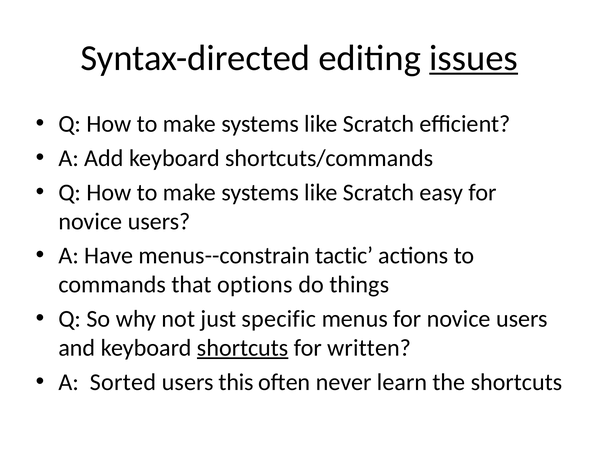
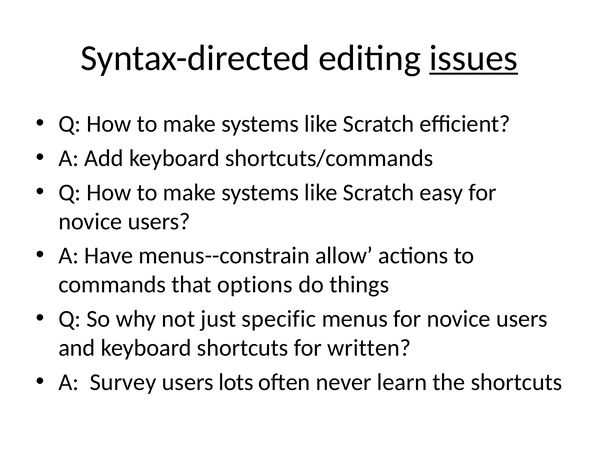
tactic: tactic -> allow (344, 256)
shortcuts underline: present -> none (243, 348)
Sorted: Sorted -> Survey (123, 382)
this: this -> lots (236, 382)
